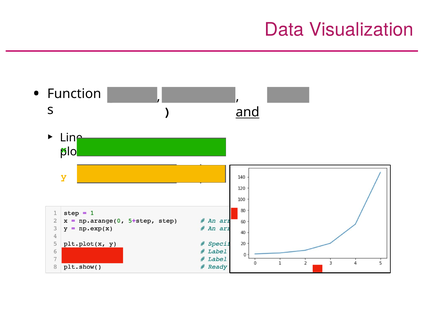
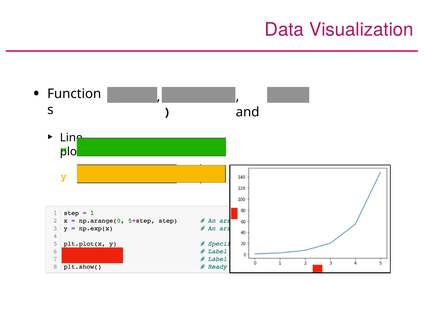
and underline: present -> none (248, 112)
